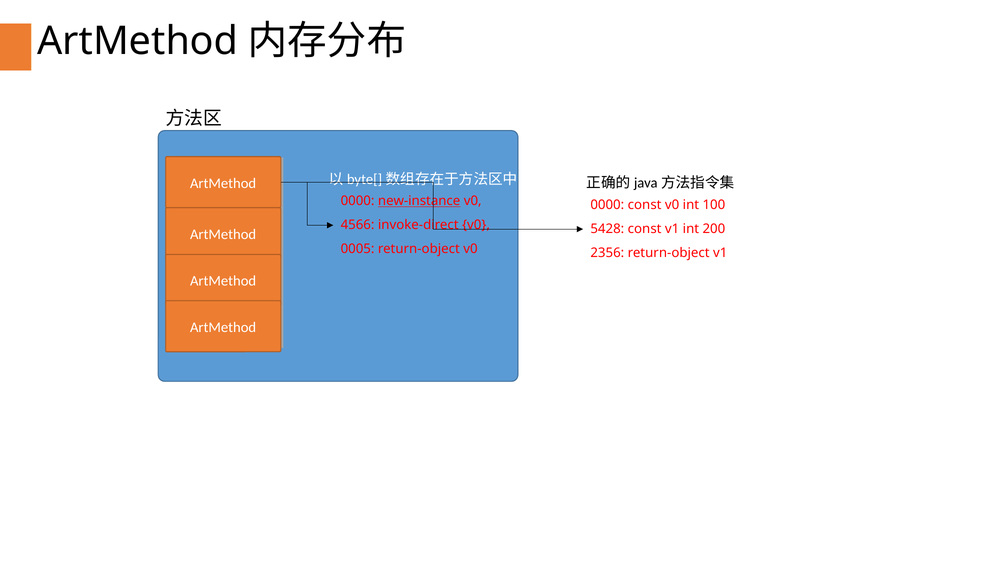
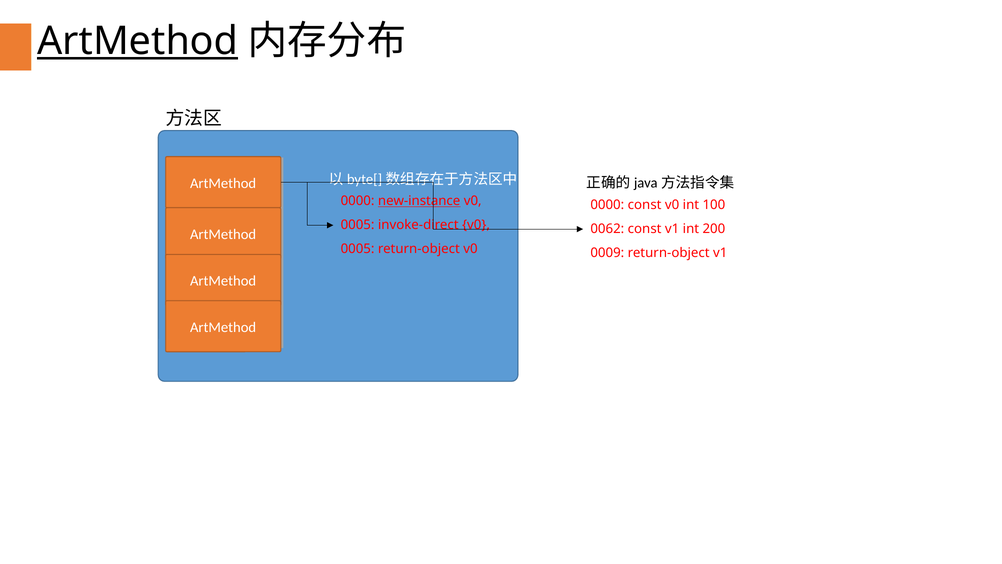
ArtMethod underline: none -> present (138, 41)
4566: 4566 -> 0005 (358, 225)
5428: 5428 -> 0062 (607, 229)
2356: 2356 -> 0009 (607, 252)
